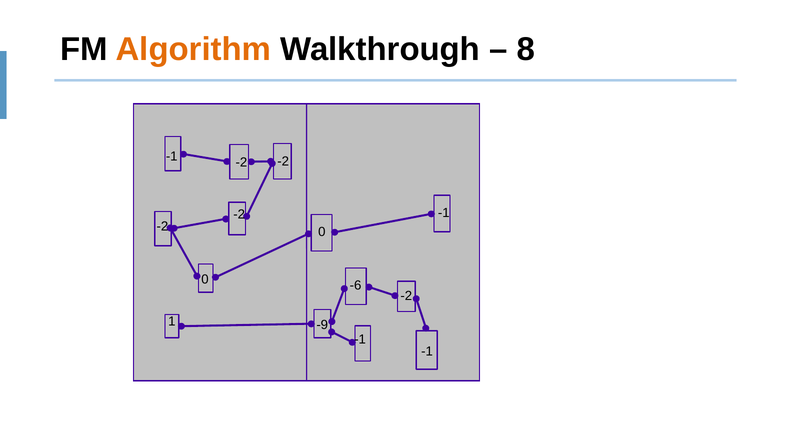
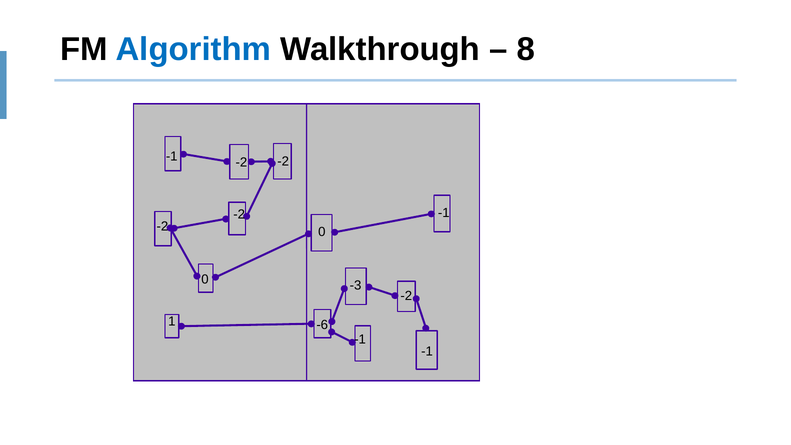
Algorithm colour: orange -> blue (193, 49)
-6: -6 -> -3 (355, 286)
-9: -9 -> -6 (322, 325)
